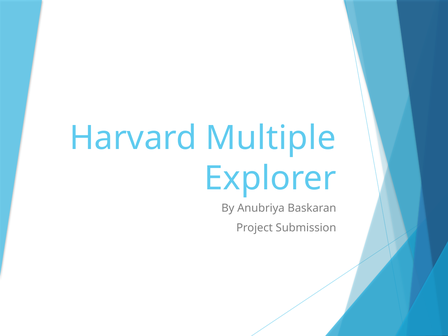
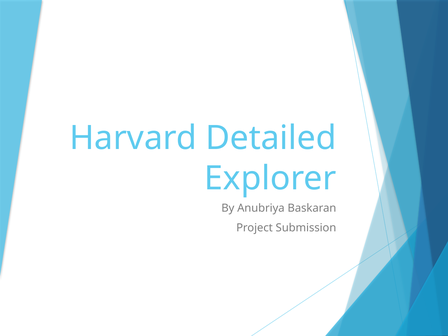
Multiple: Multiple -> Detailed (271, 138)
